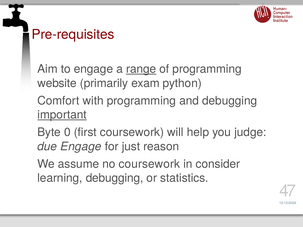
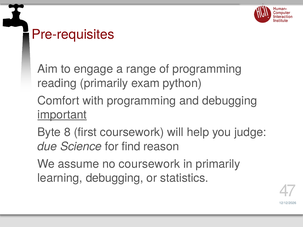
range underline: present -> none (141, 69)
website: website -> reading (57, 83)
0: 0 -> 8 (67, 132)
due Engage: Engage -> Science (81, 147)
just: just -> find (131, 147)
in consider: consider -> primarily (218, 164)
